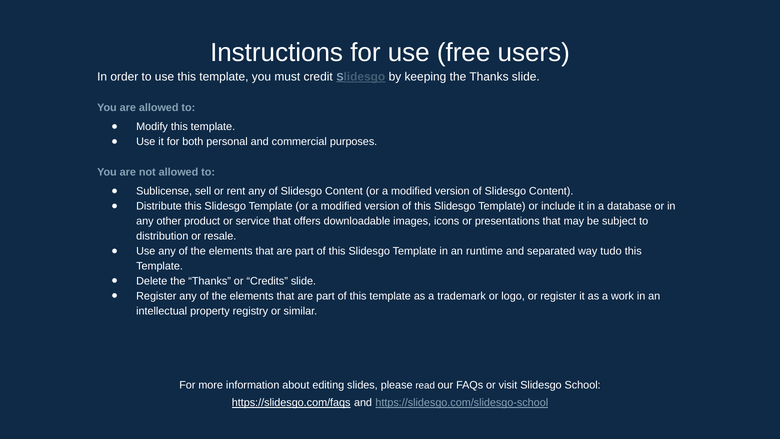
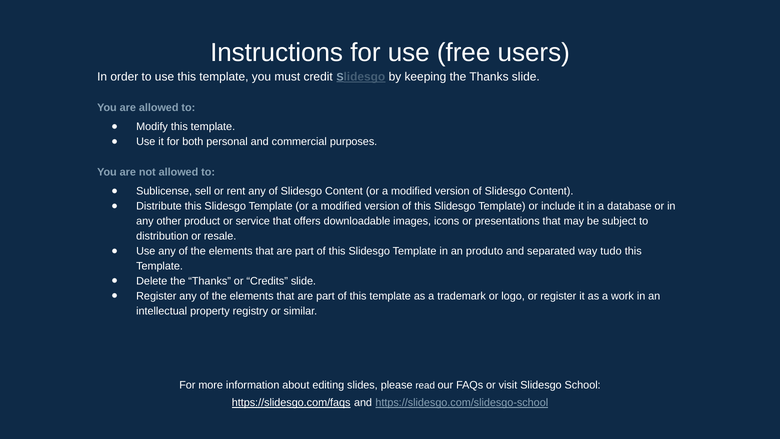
runtime: runtime -> produto (484, 251)
